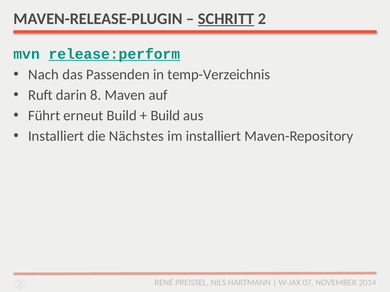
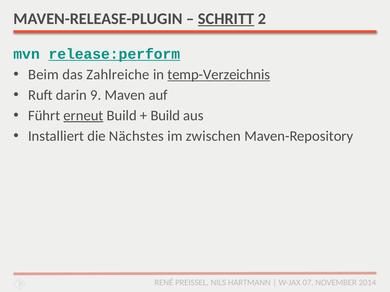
Nach: Nach -> Beim (44, 75)
Passenden: Passenden -> Zahlreiche (118, 75)
temp-Verzeichnis underline: none -> present (219, 75)
8: 8 -> 9 (96, 95)
erneut underline: none -> present (83, 116)
im installiert: installiert -> zwischen (213, 136)
